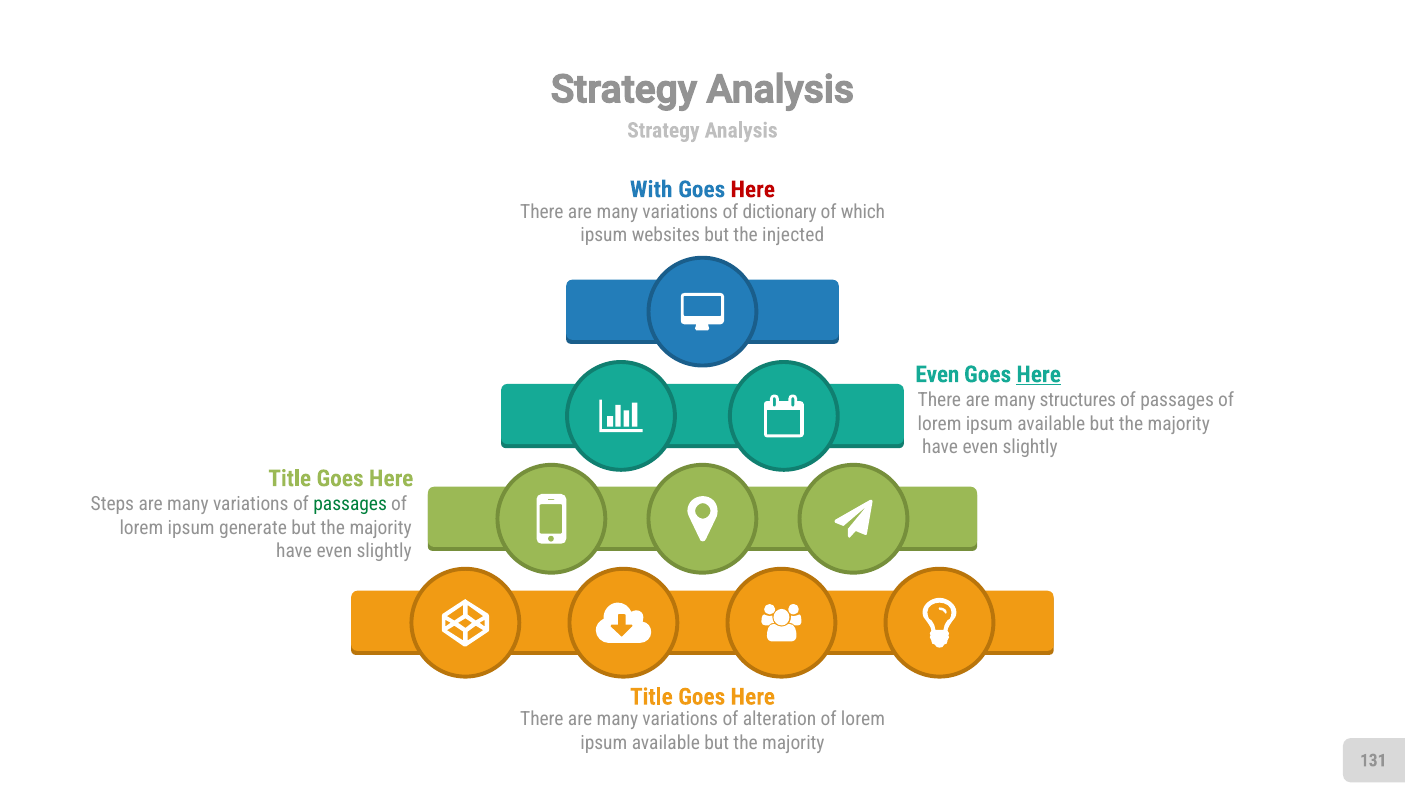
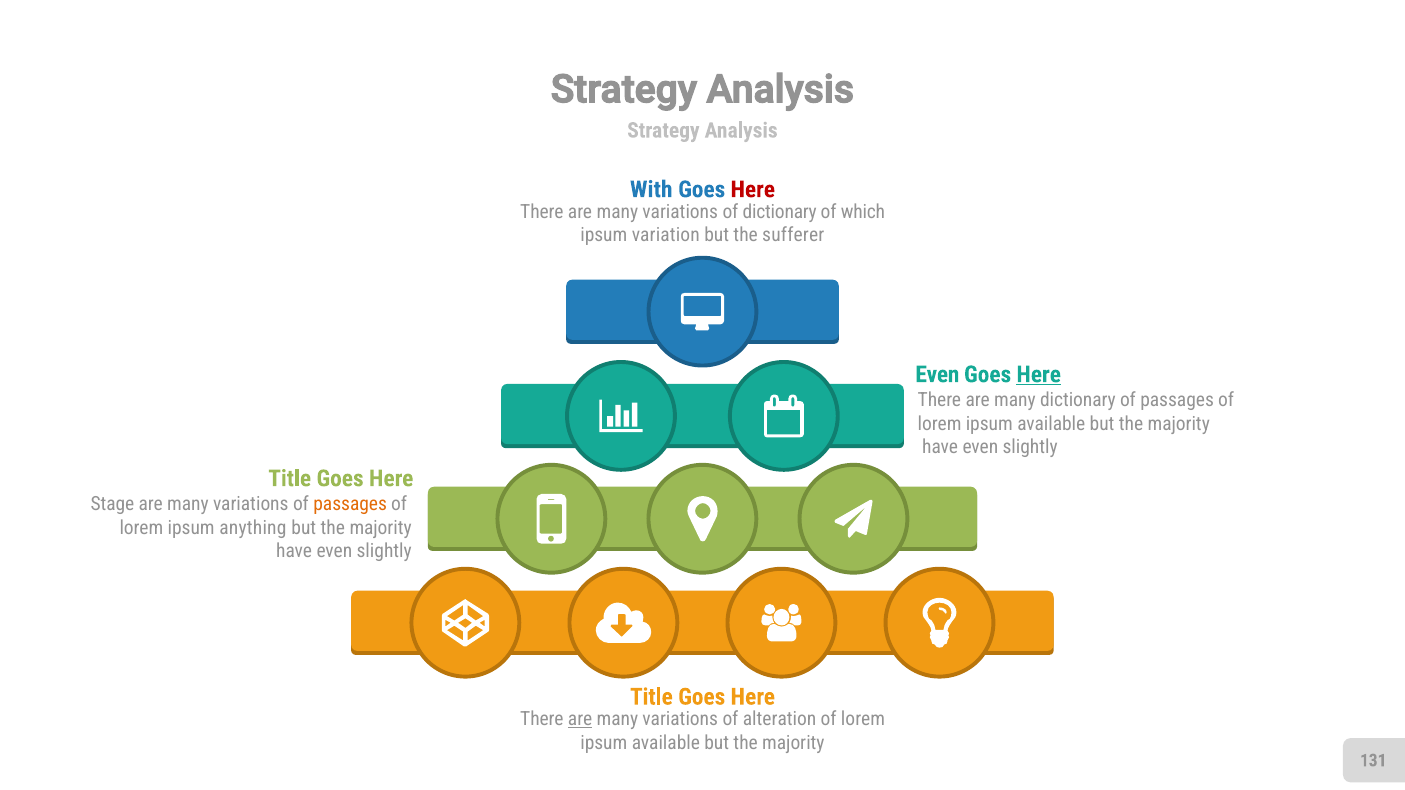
websites: websites -> variation (666, 236)
injected: injected -> sufferer (793, 236)
many structures: structures -> dictionary (1078, 401)
Steps: Steps -> Stage (112, 505)
passages colour: green -> orange (350, 505)
generate: generate -> anything (253, 528)
are underline: none -> present (580, 720)
